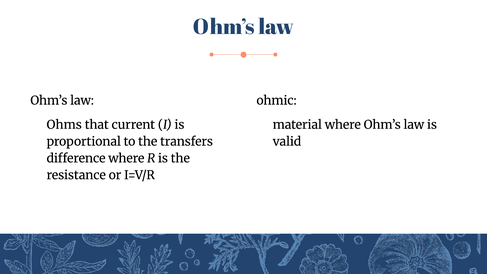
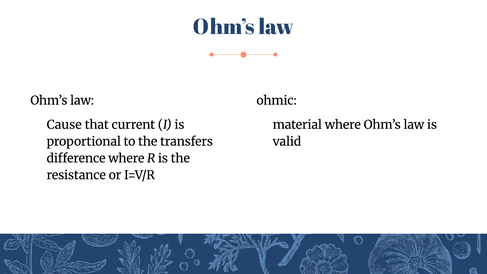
Ohms: Ohms -> Cause (64, 125)
